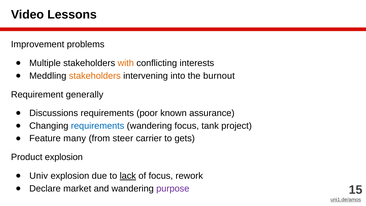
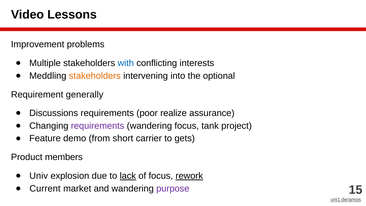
with colour: orange -> blue (126, 63)
burnout: burnout -> optional (219, 76)
known: known -> realize (174, 113)
requirements colour: blue -> purple (98, 126)
many: many -> demo (75, 138)
steer: steer -> short (123, 138)
Product explosion: explosion -> members (64, 157)
rework underline: none -> present (189, 176)
Declare: Declare -> Current (45, 188)
